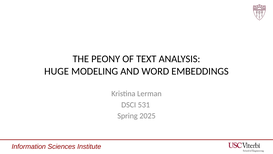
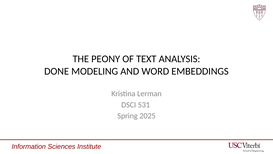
HUGE: HUGE -> DONE (57, 71)
